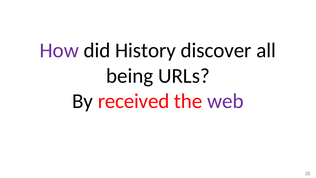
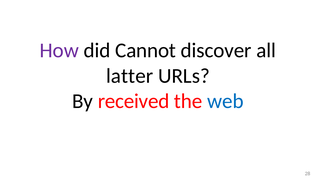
History: History -> Cannot (146, 50)
being: being -> latter (130, 76)
web colour: purple -> blue (225, 101)
